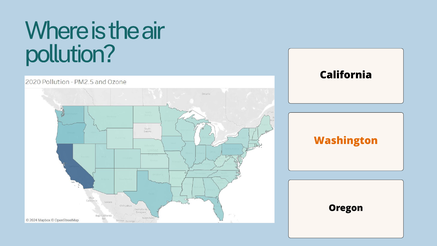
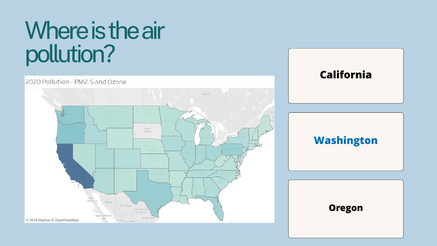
Washington colour: orange -> blue (346, 141)
